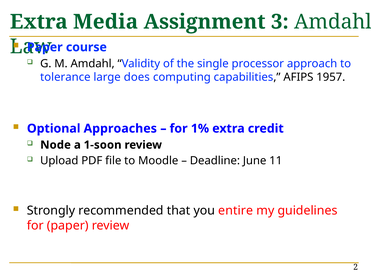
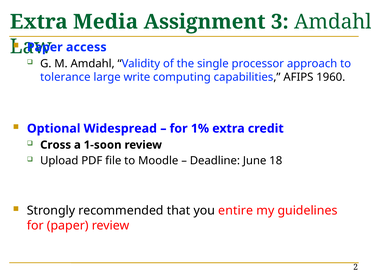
course: course -> access (86, 47)
does: does -> write (137, 77)
1957: 1957 -> 1960 (331, 77)
Approaches: Approaches -> Widespread (120, 129)
Node: Node -> Cross (56, 145)
11: 11 -> 18 (276, 161)
